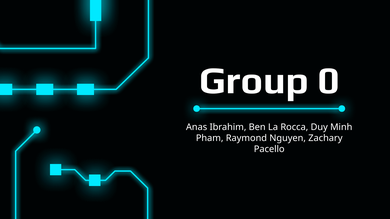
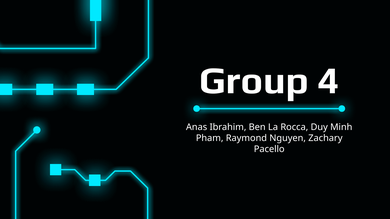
0: 0 -> 4 (329, 81)
